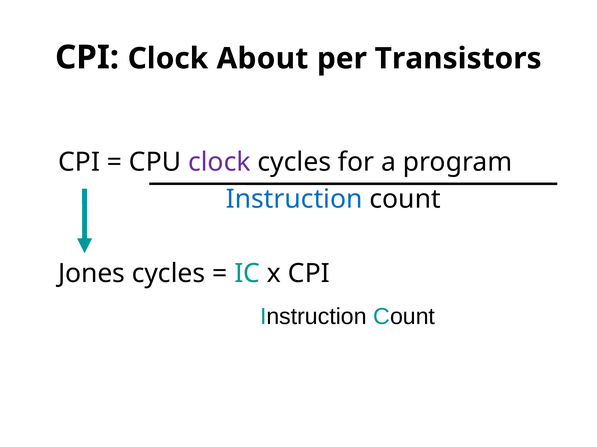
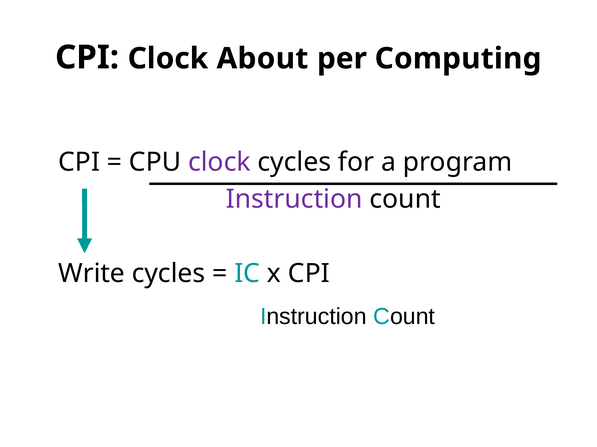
Transistors: Transistors -> Computing (458, 59)
Instruction colour: blue -> purple (294, 200)
Jones: Jones -> Write (92, 274)
